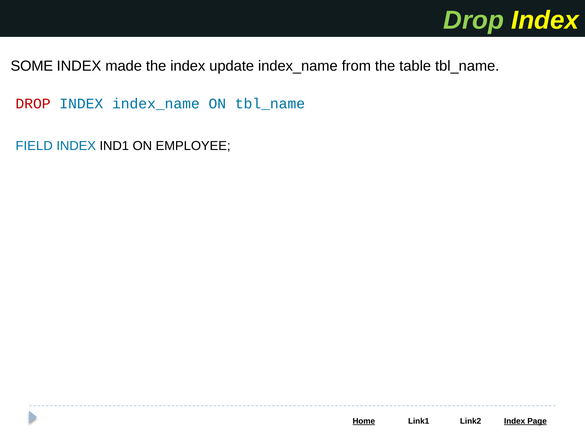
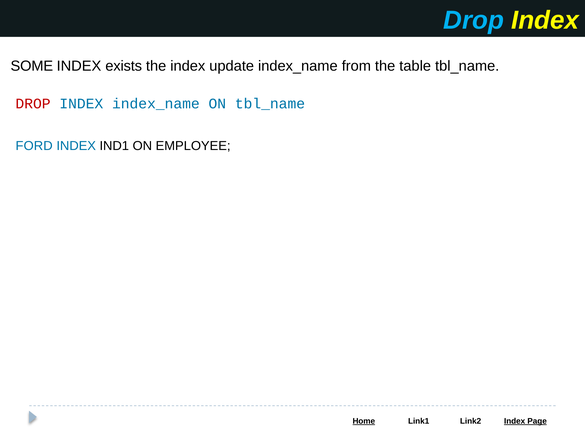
Drop colour: light green -> light blue (474, 20)
made: made -> exists (124, 66)
FIELD: FIELD -> FORD (34, 146)
